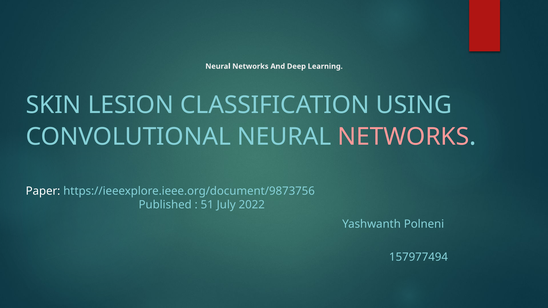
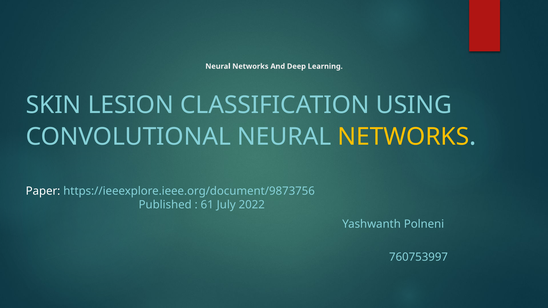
NETWORKS colour: pink -> yellow (403, 137)
51: 51 -> 61 (207, 205)
157977494: 157977494 -> 760753997 (418, 257)
